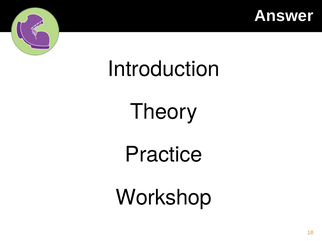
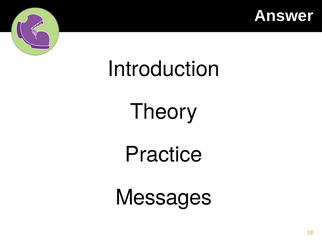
Workshop: Workshop -> Messages (164, 198)
